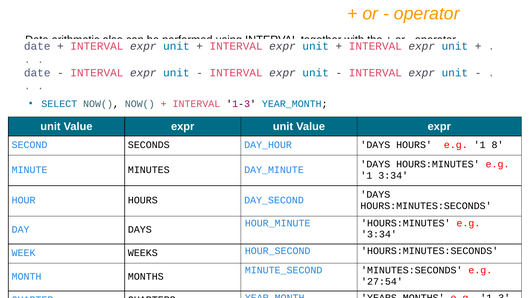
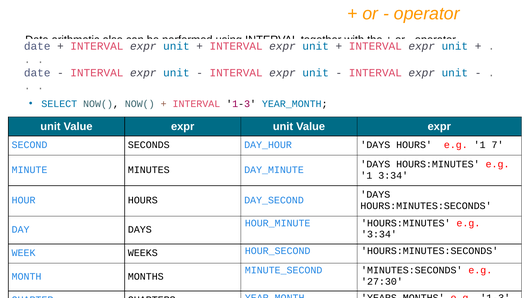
8: 8 -> 7 (498, 145)
27:54: 27:54 -> 27:30 (382, 282)
